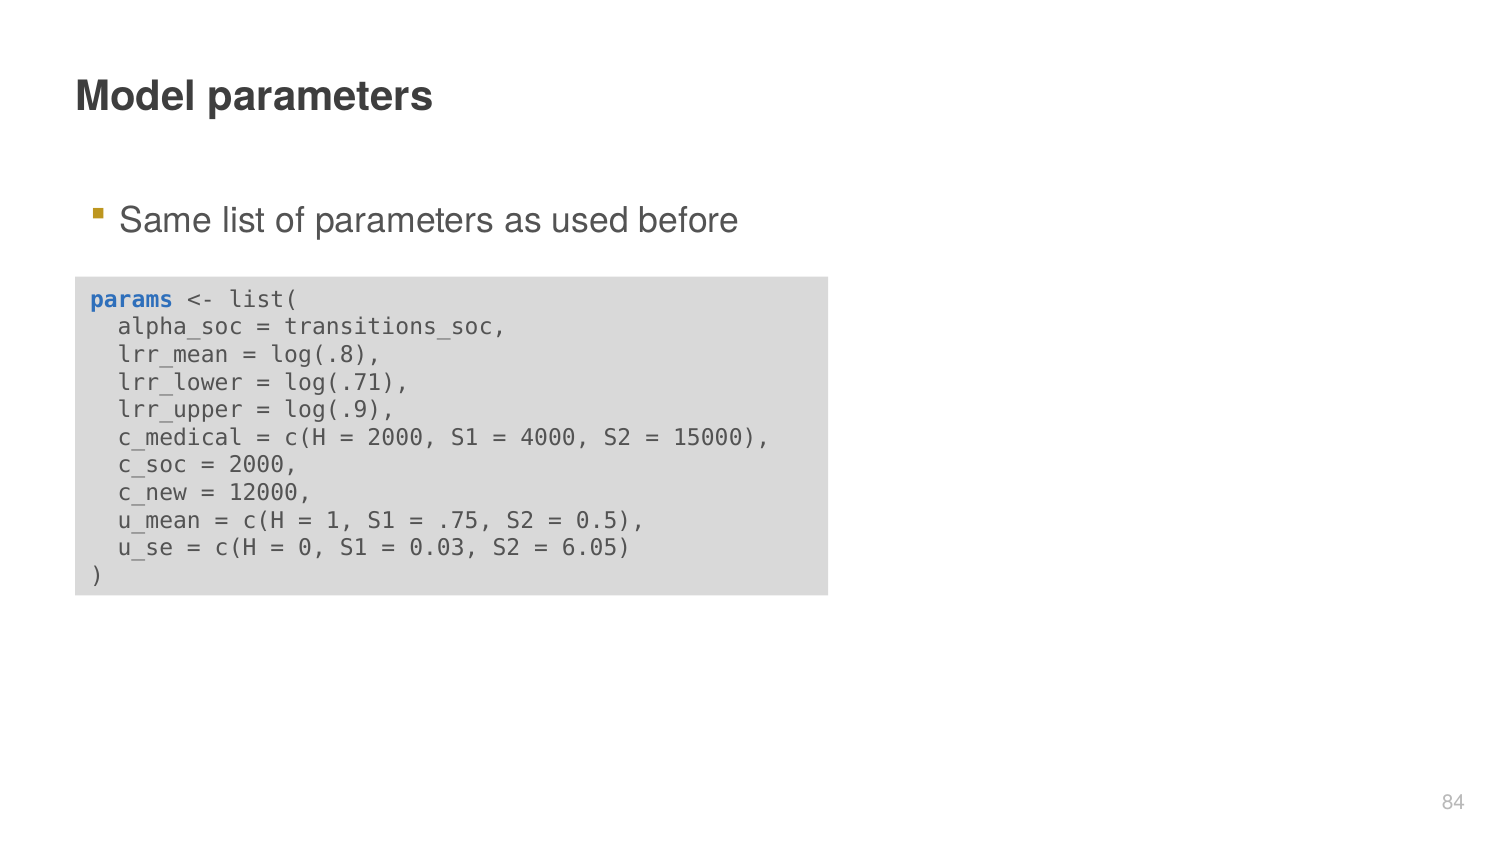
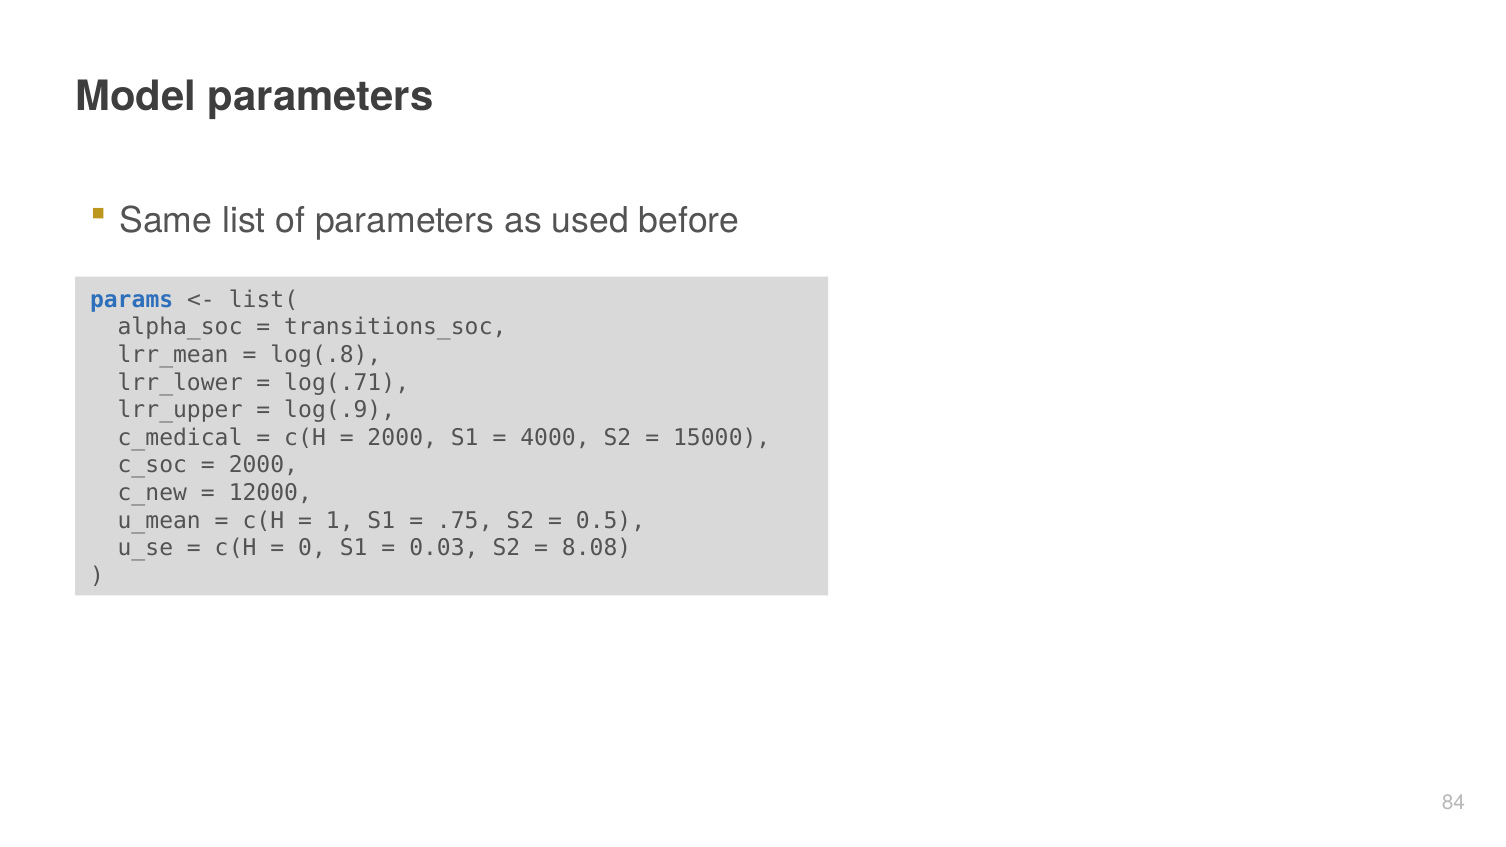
6.05: 6.05 -> 8.08 (597, 548)
